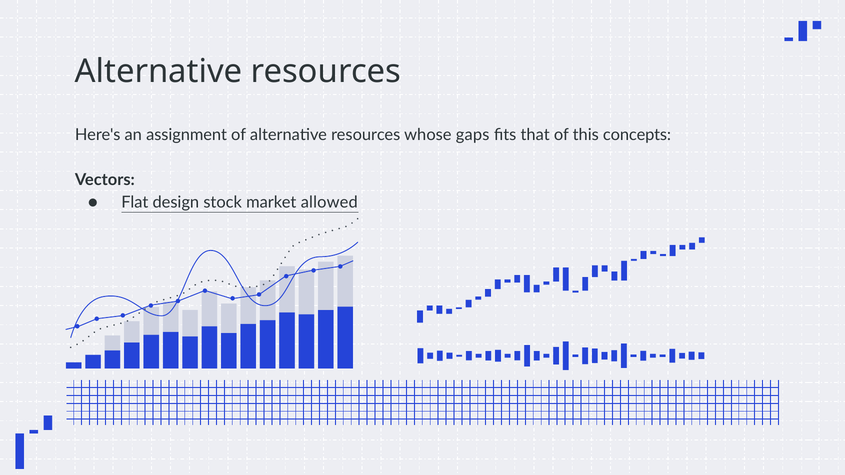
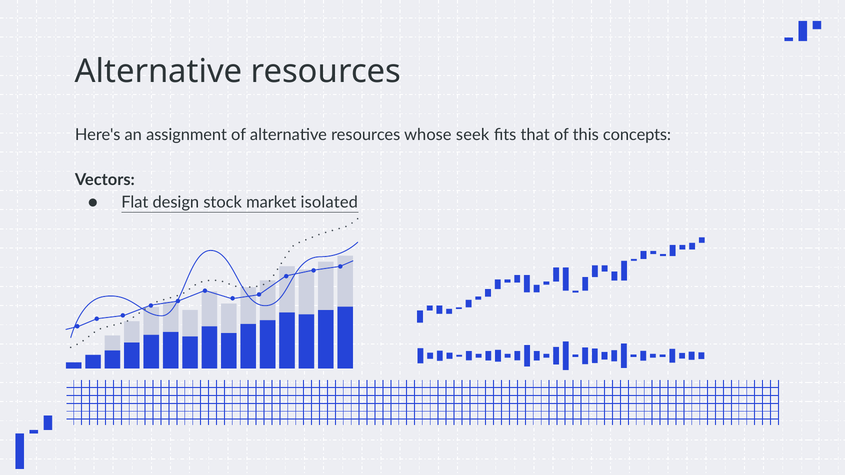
gaps: gaps -> seek (473, 135)
allowed: allowed -> isolated (329, 203)
